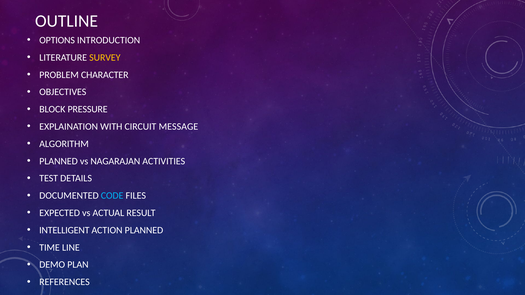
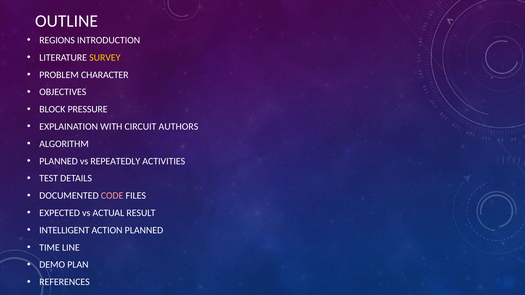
OPTIONS: OPTIONS -> REGIONS (57, 40)
MESSAGE: MESSAGE -> AUTHORS (178, 127)
NAGARAJAN: NAGARAJAN -> REPEATEDLY (115, 161)
CODE colour: light blue -> pink (112, 196)
